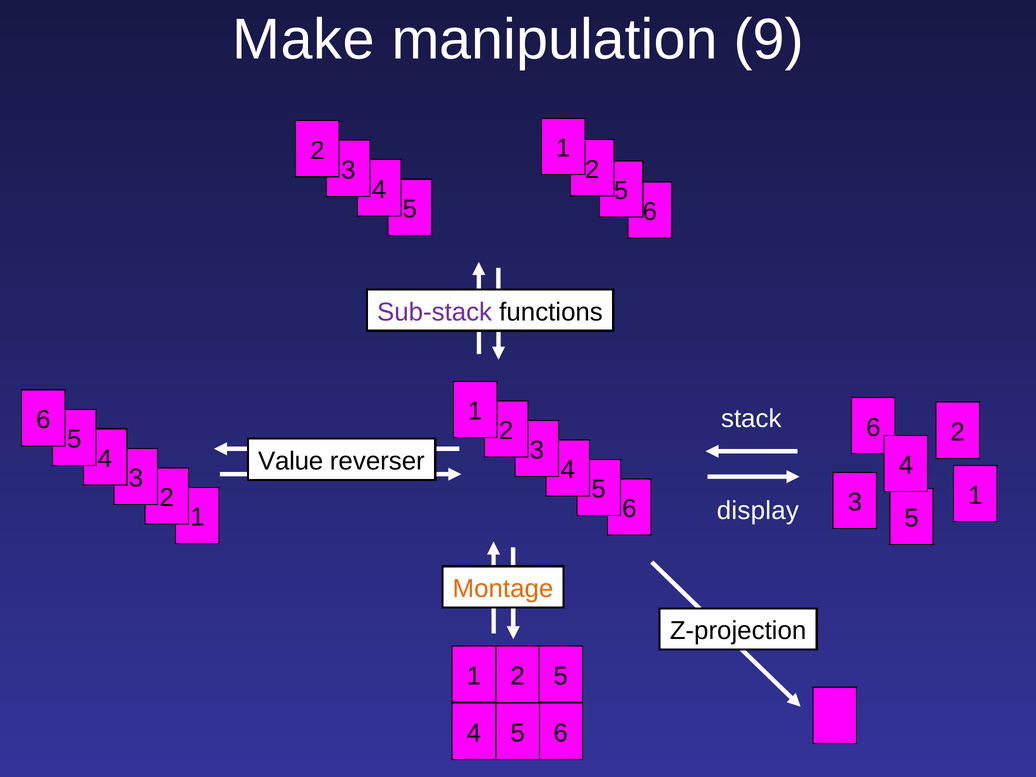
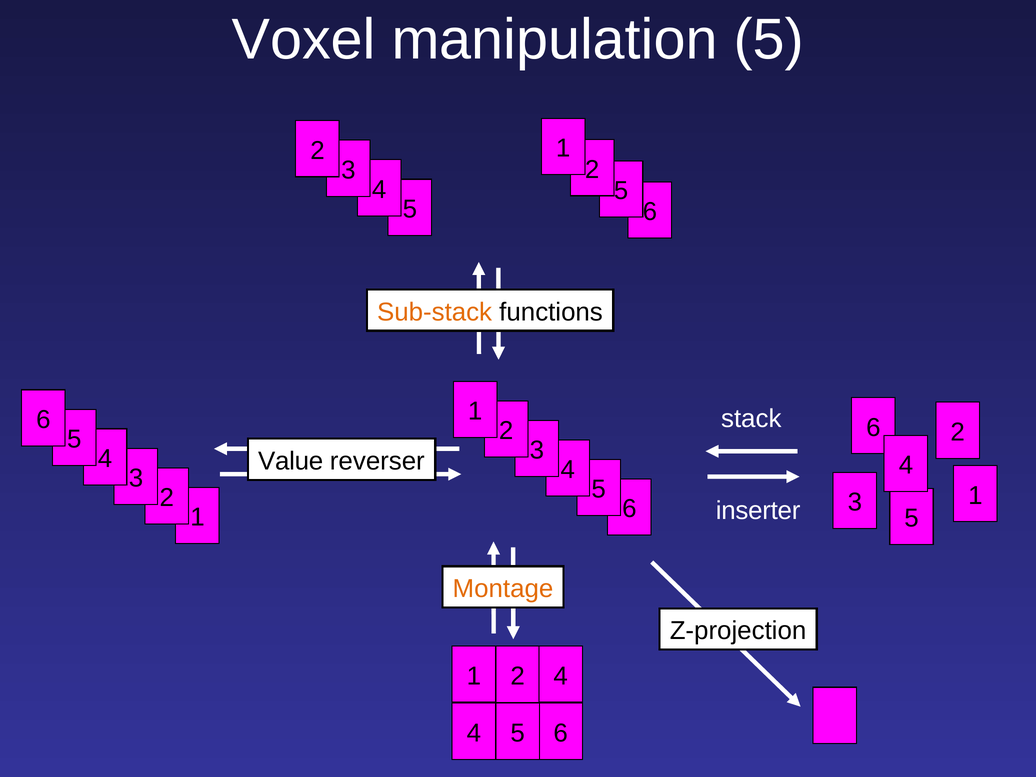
Make: Make -> Voxel (304, 40)
manipulation 9: 9 -> 5 (769, 40)
Sub-stack colour: purple -> orange (435, 312)
display: display -> inserter (758, 511)
2 5: 5 -> 4 (561, 676)
